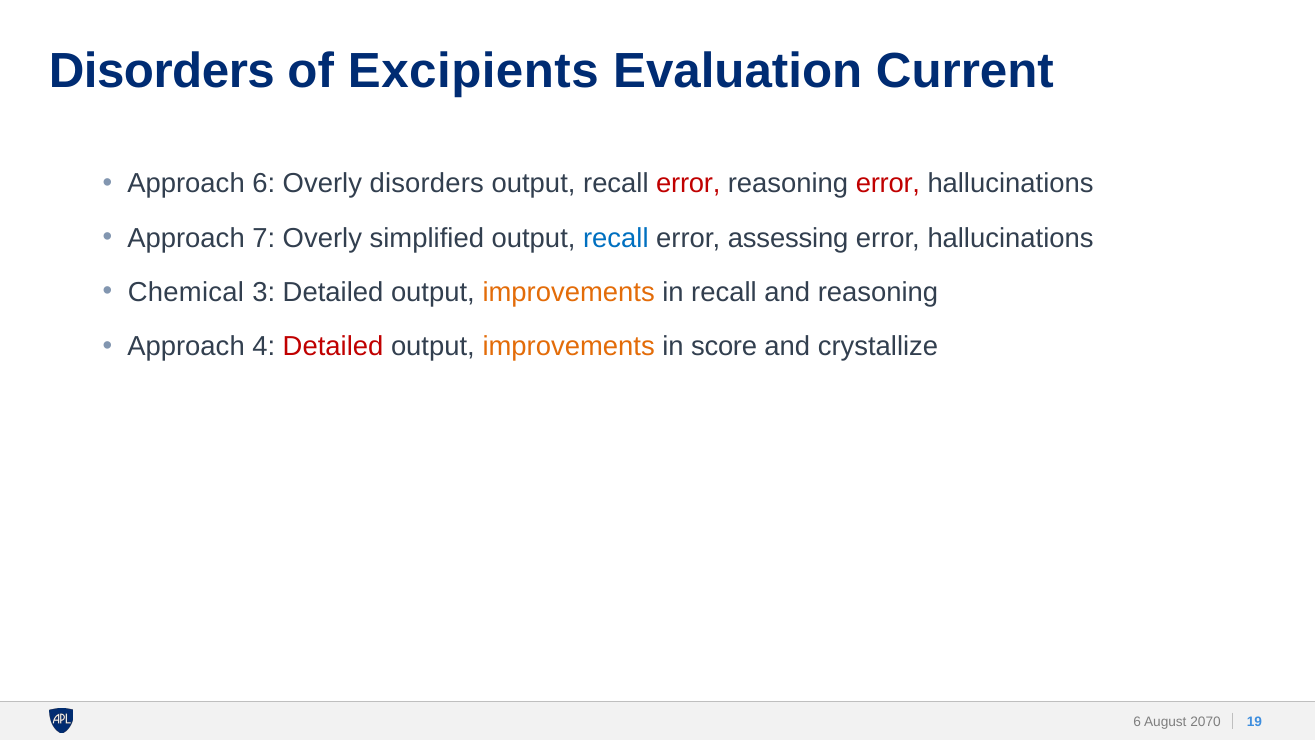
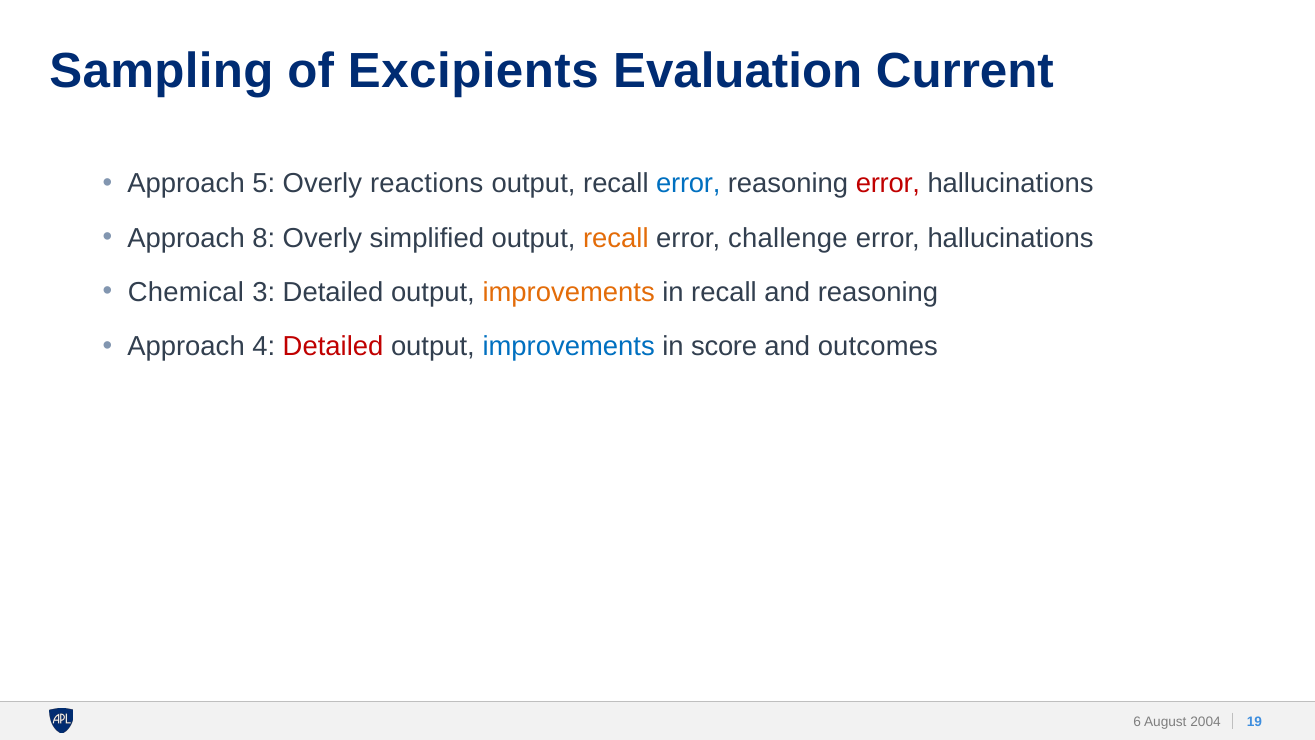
Disorders: Disorders -> Sampling (161, 71)
Approach 6: 6 -> 5 (264, 184)
Overly disorders: disorders -> reactions (427, 184)
error colour: red -> blue (688, 184)
7: 7 -> 8 (264, 238)
recall colour: blue -> orange (616, 238)
assessing: assessing -> challenge (788, 238)
improvements colour: orange -> blue (569, 346)
crystallize: crystallize -> outcomes (878, 346)
2070: 2070 -> 2004 (1206, 721)
